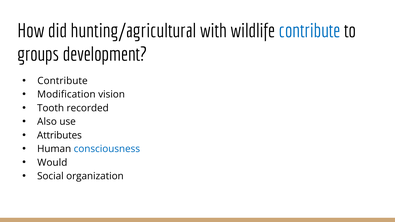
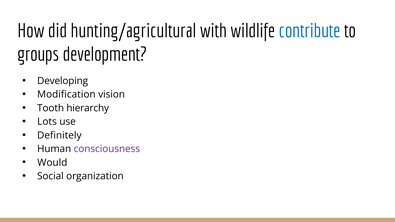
Contribute: Contribute -> Developing (63, 81)
recorded: recorded -> hierarchy (88, 108)
Also: Also -> Lots (47, 122)
Attributes: Attributes -> Definitely (59, 135)
consciousness colour: blue -> purple (107, 149)
